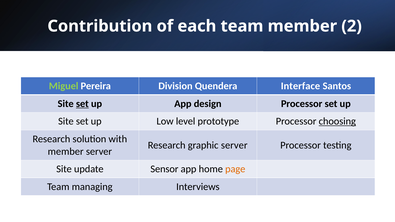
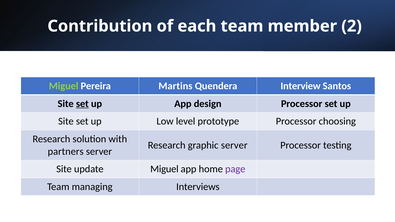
Division: Division -> Martins (175, 86)
Interface: Interface -> Interview (301, 86)
choosing underline: present -> none (337, 121)
member: member -> partners (66, 152)
update Sensor: Sensor -> Miguel (164, 169)
page colour: orange -> purple (235, 169)
